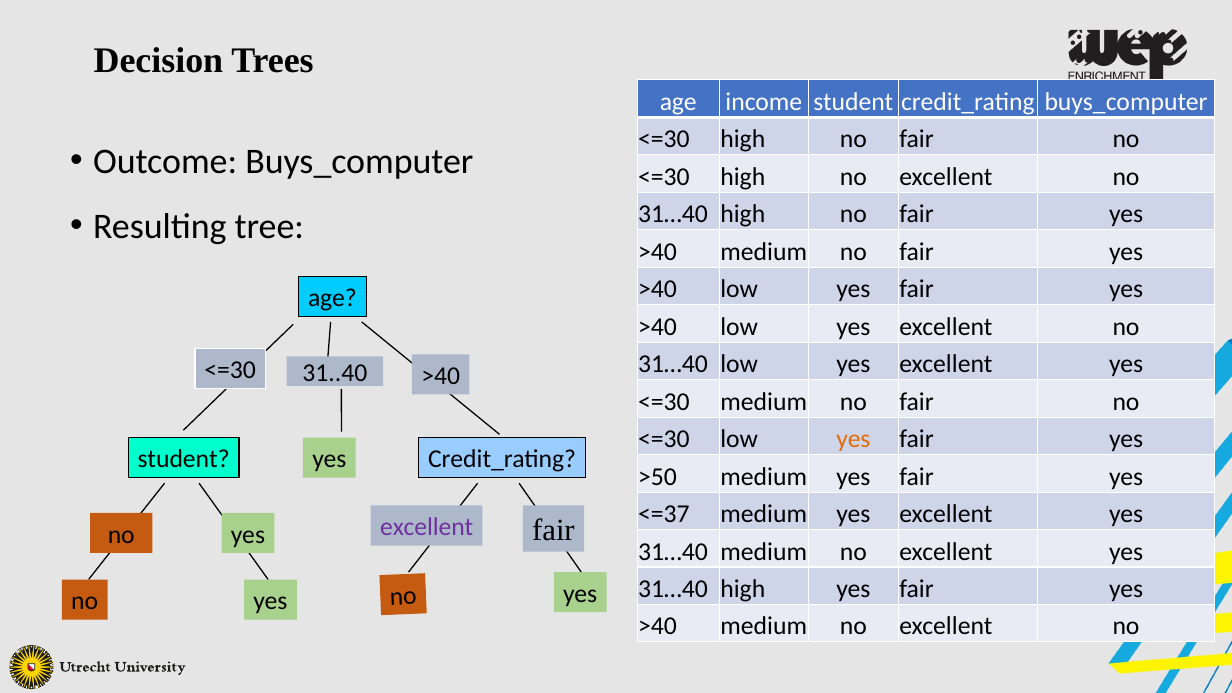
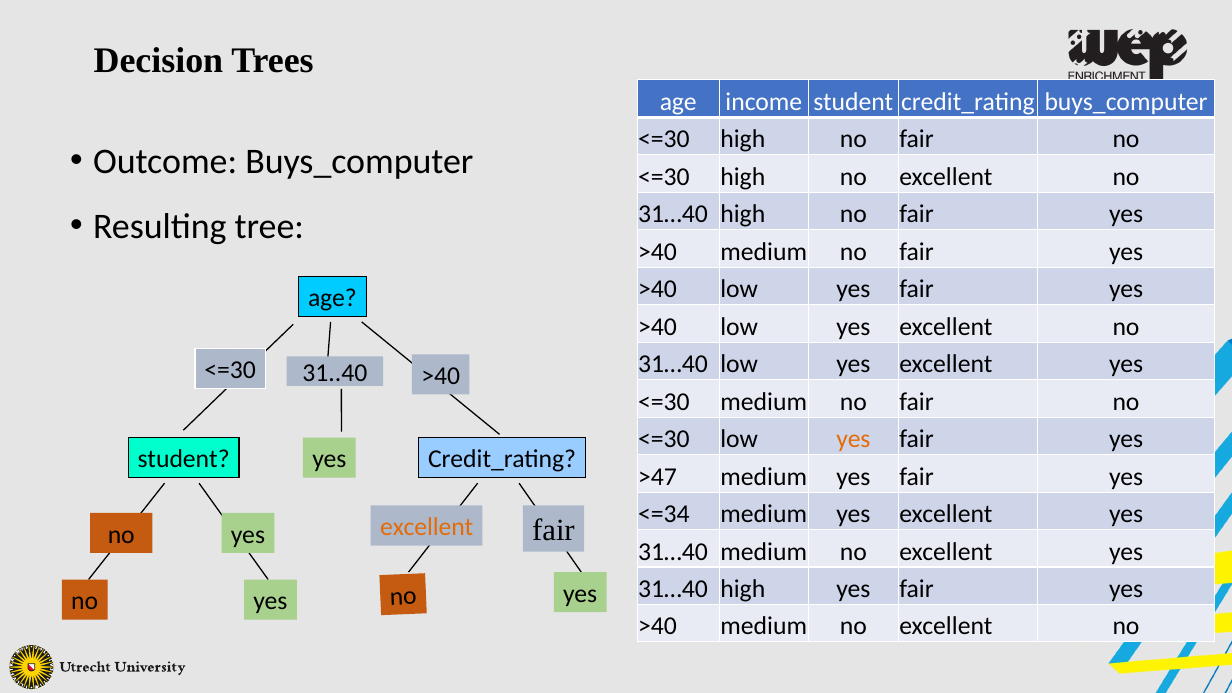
>50: >50 -> >47 (657, 477)
<=37: <=37 -> <=34 (664, 514)
excellent colour: purple -> orange (427, 527)
